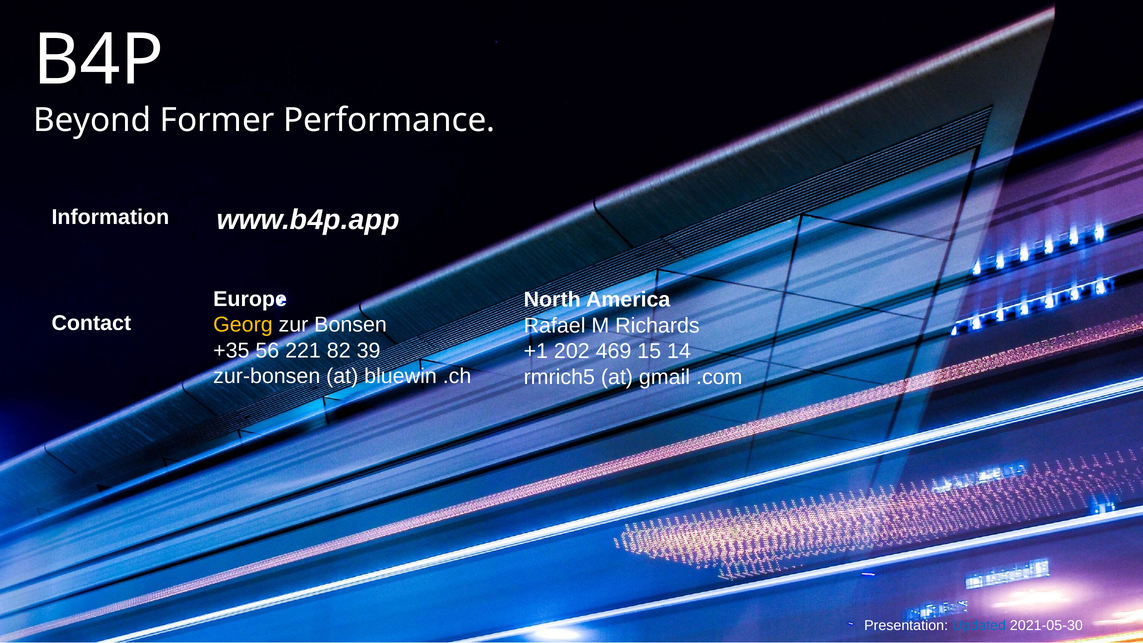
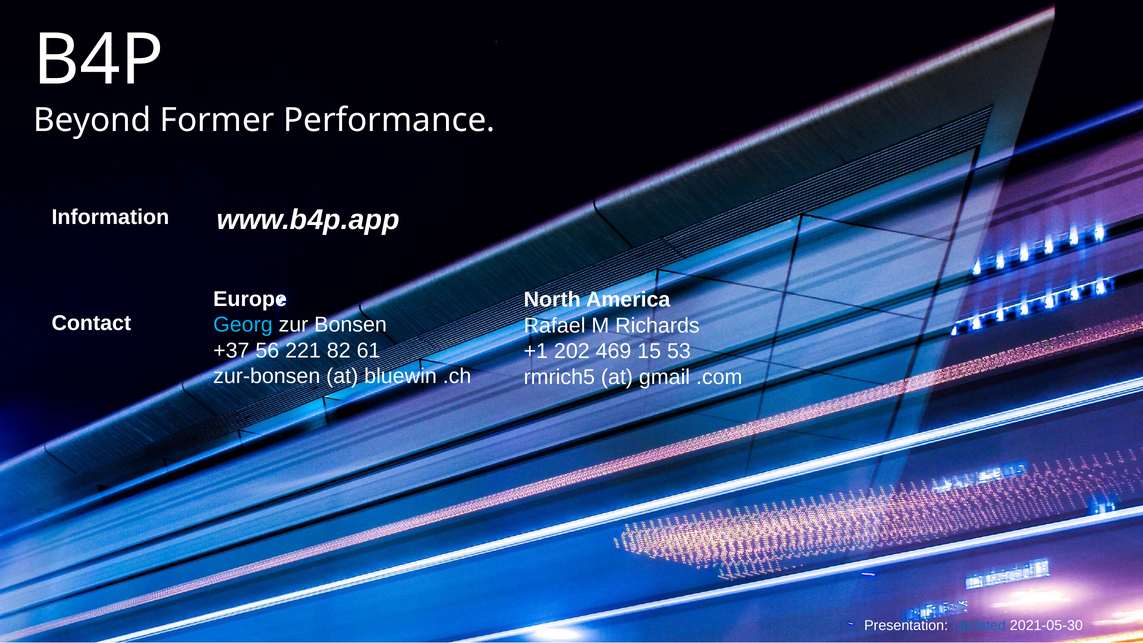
Georg colour: yellow -> light blue (243, 325)
+35: +35 -> +37 (231, 350)
39: 39 -> 61 (369, 350)
14: 14 -> 53 (679, 351)
